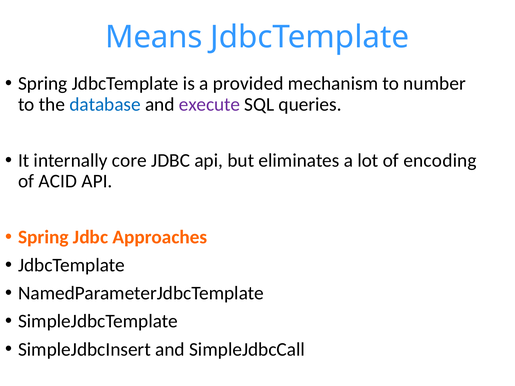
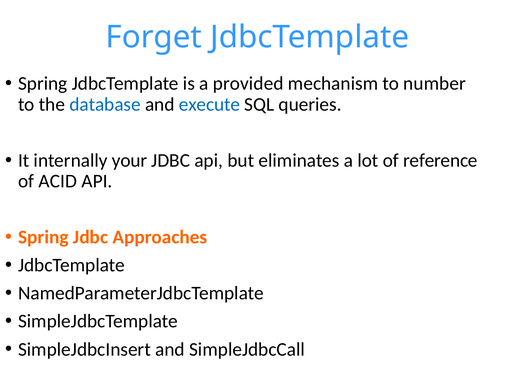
Means: Means -> Forget (154, 37)
execute colour: purple -> blue (209, 104)
core: core -> your (130, 160)
encoding: encoding -> reference (440, 160)
